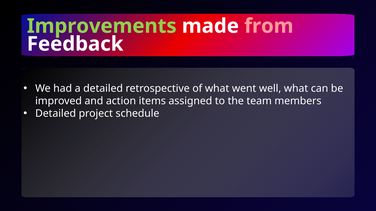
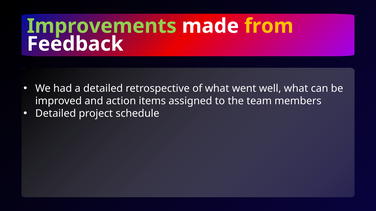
from colour: pink -> yellow (269, 26)
